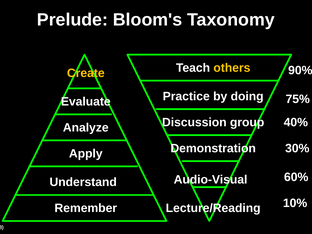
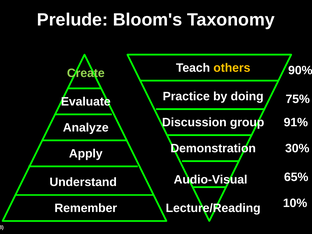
Create colour: yellow -> light green (86, 73)
40%: 40% -> 91% (296, 122)
60%: 60% -> 65% (296, 177)
